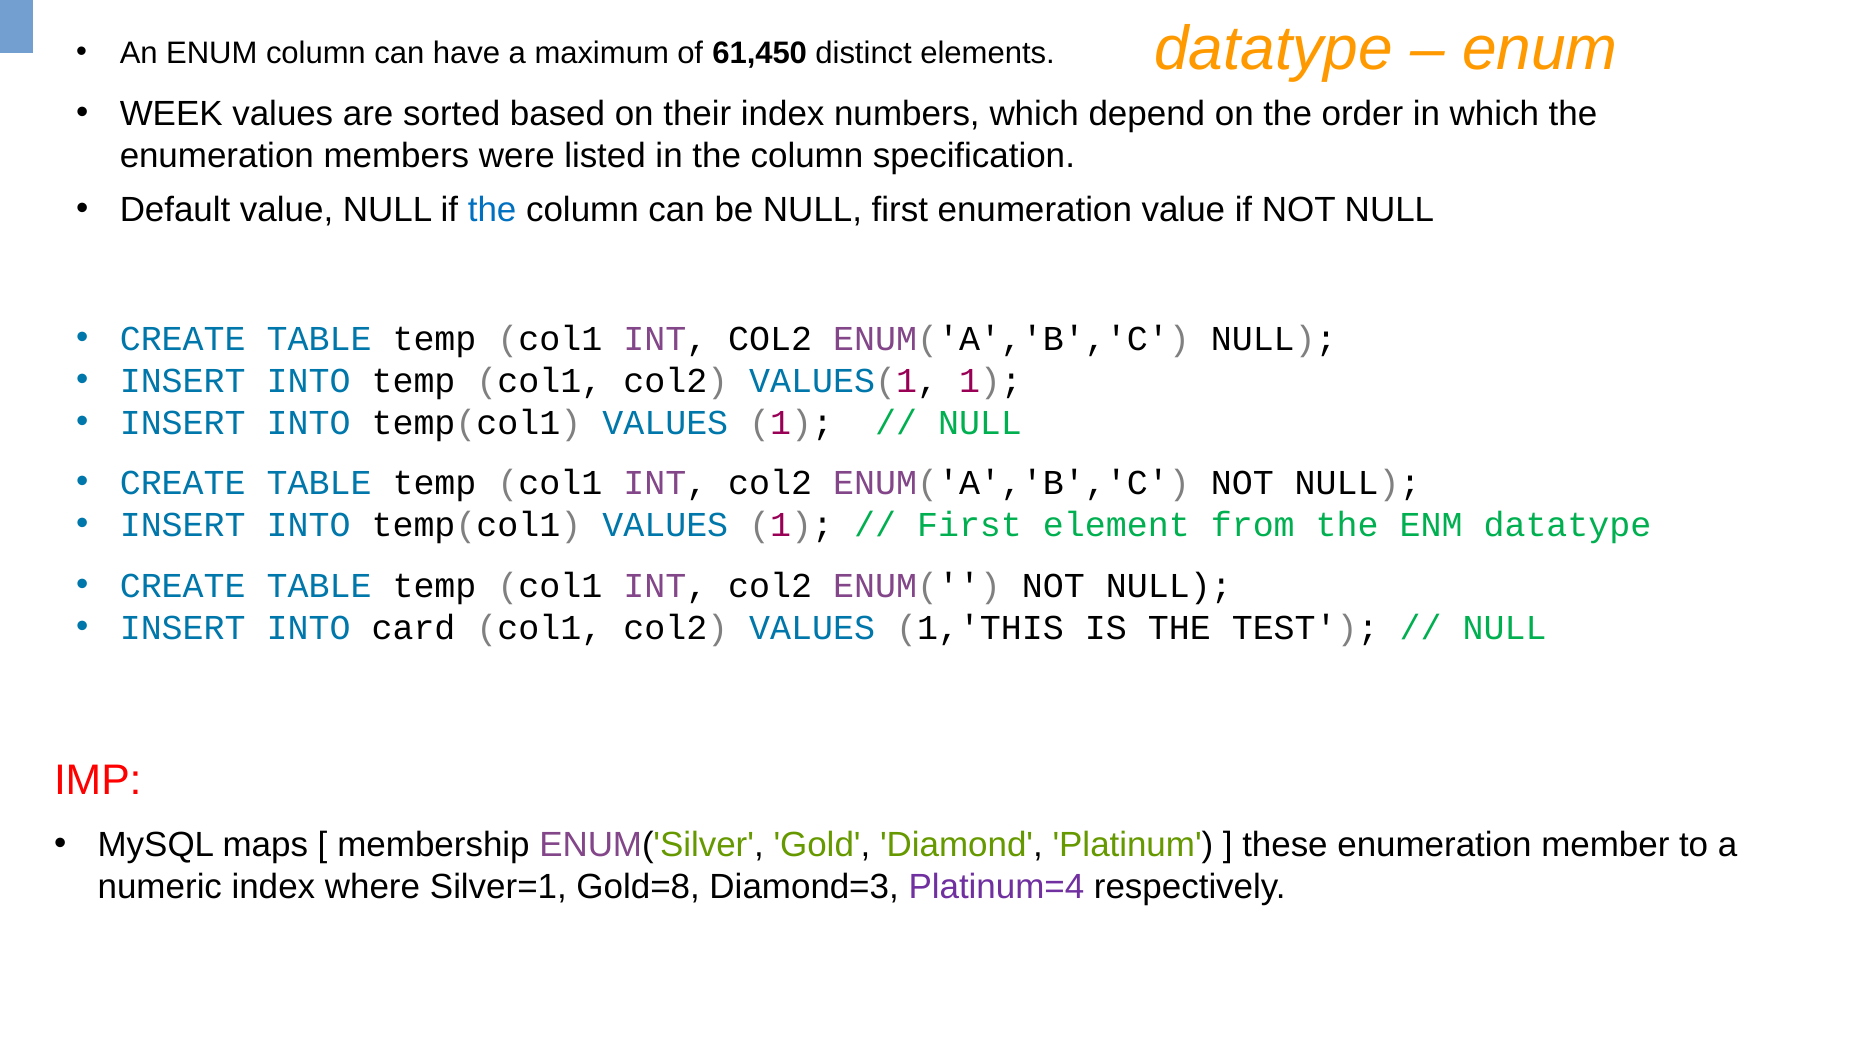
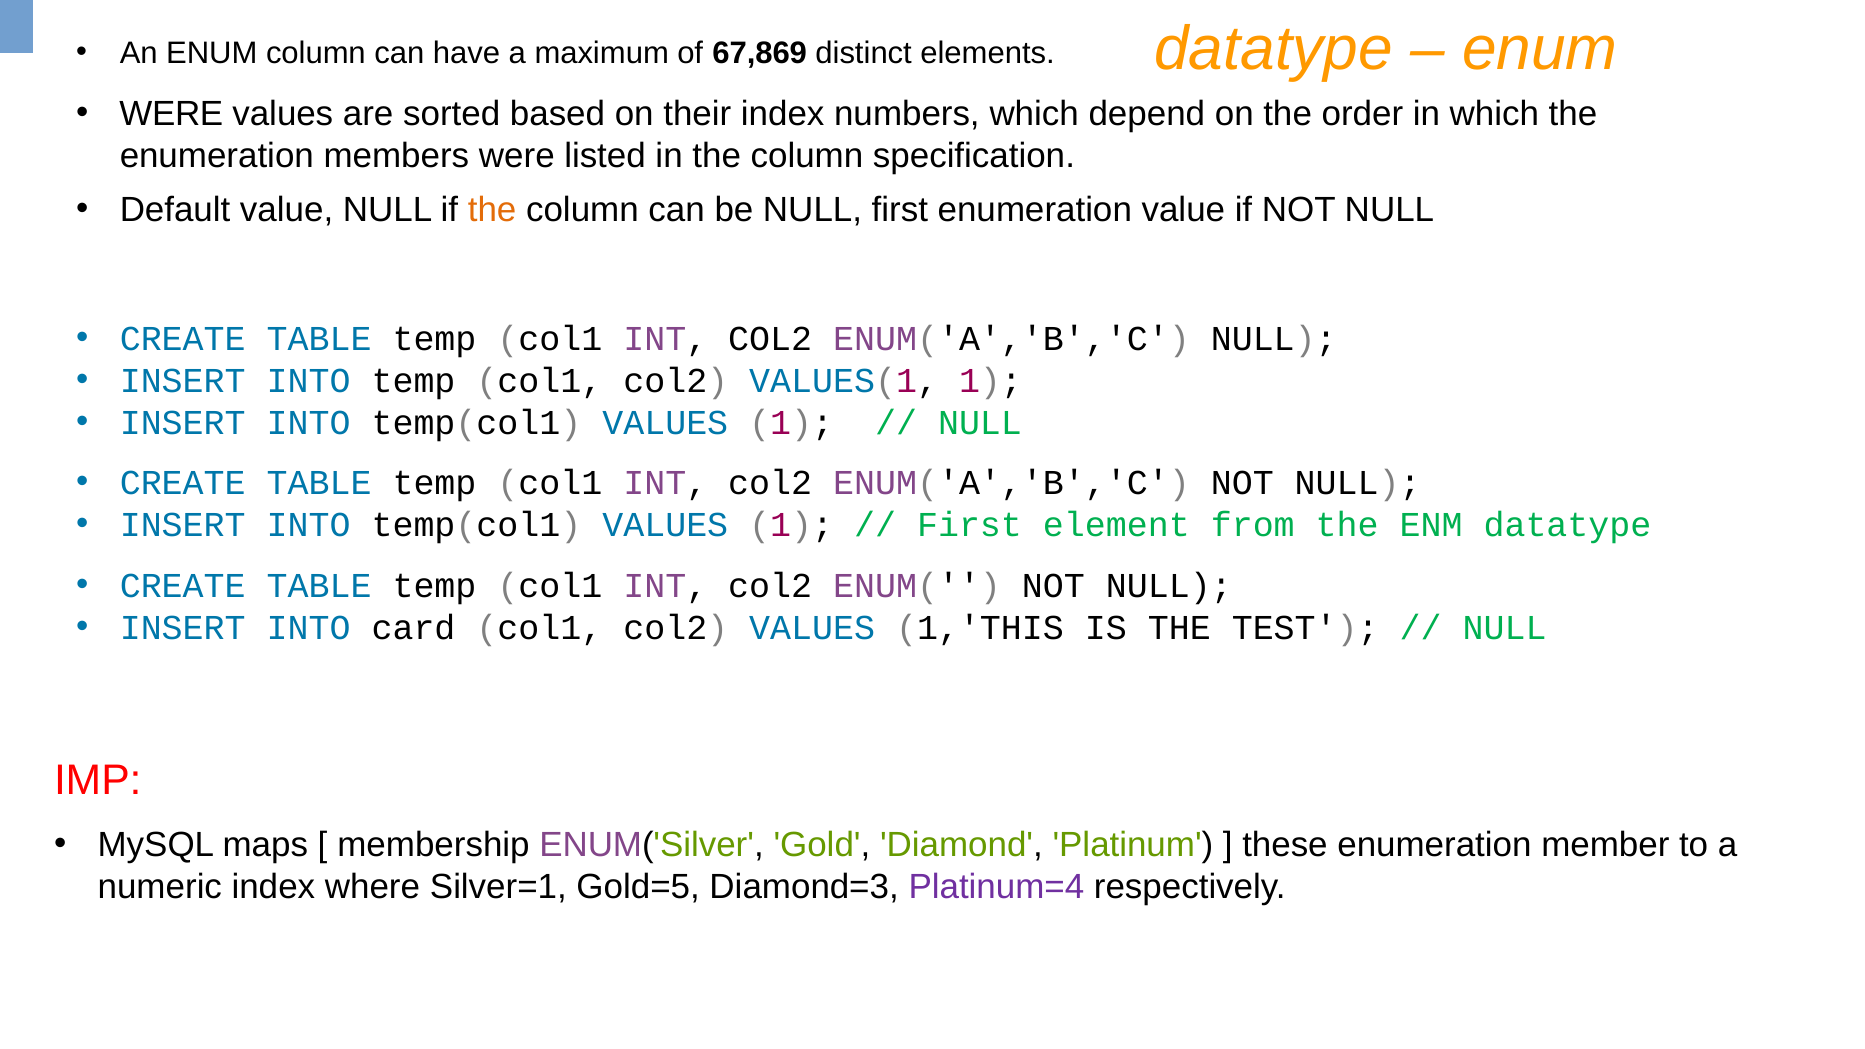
61,450: 61,450 -> 67,869 (760, 53)
WEEK: WEEK -> WERE (171, 114)
the colour: blue -> orange (492, 210)
Gold=8: Gold=8 -> Gold=5 (638, 887)
